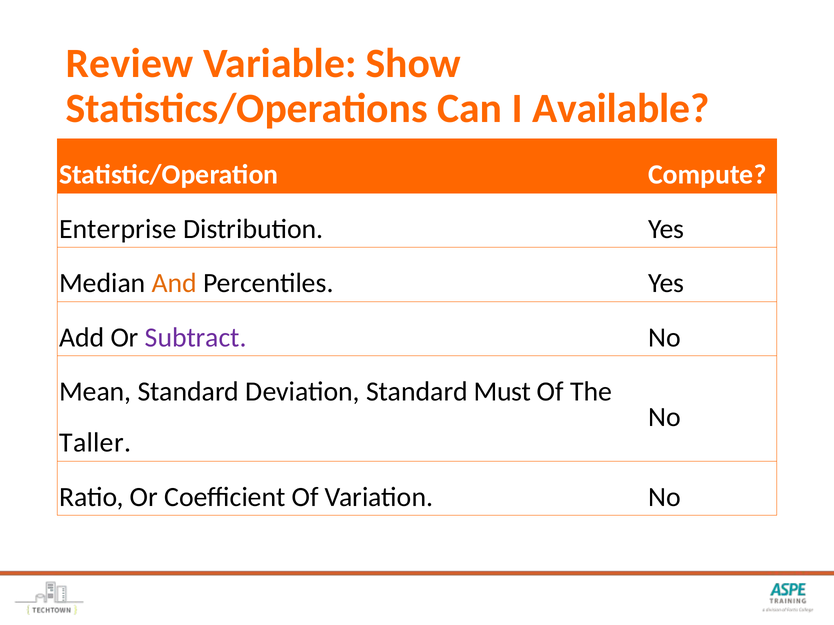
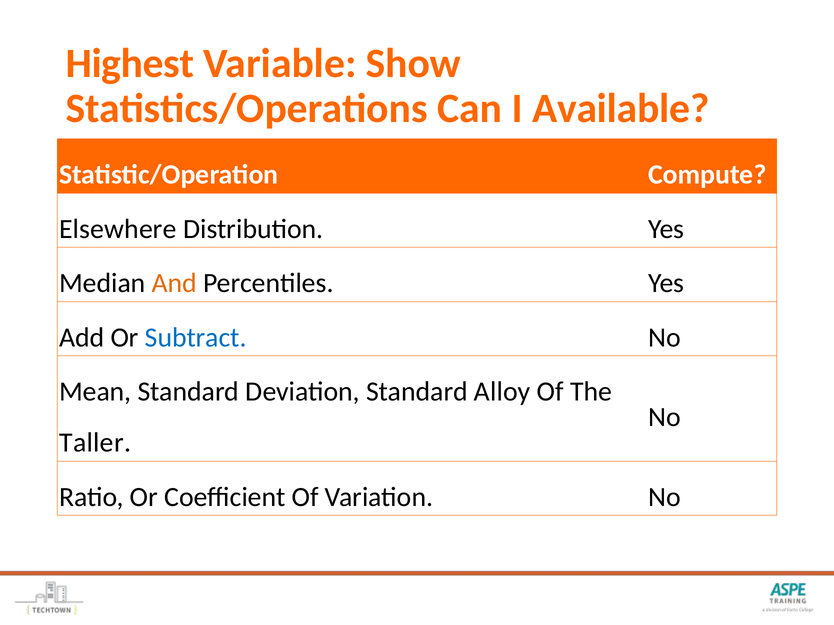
Review: Review -> Highest (130, 63)
Enterprise: Enterprise -> Elsewhere (118, 229)
Subtract colour: purple -> blue (196, 338)
Must: Must -> Alloy (502, 392)
